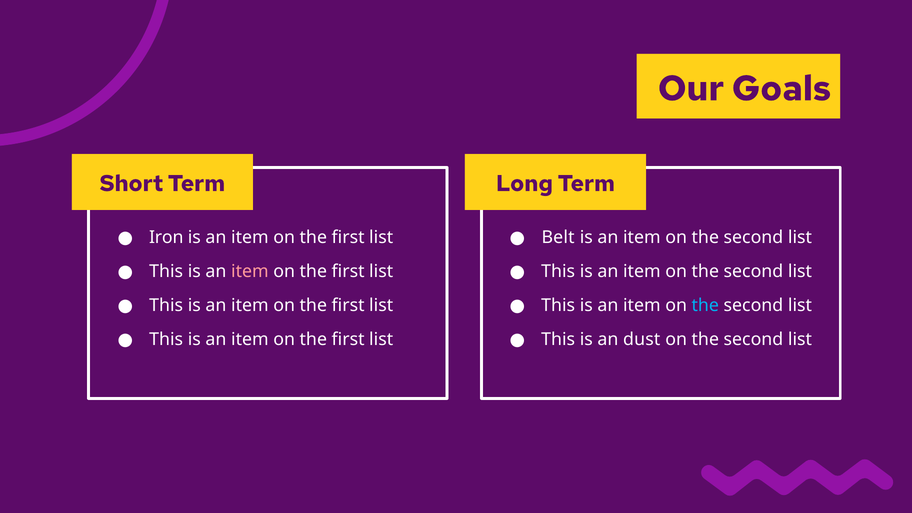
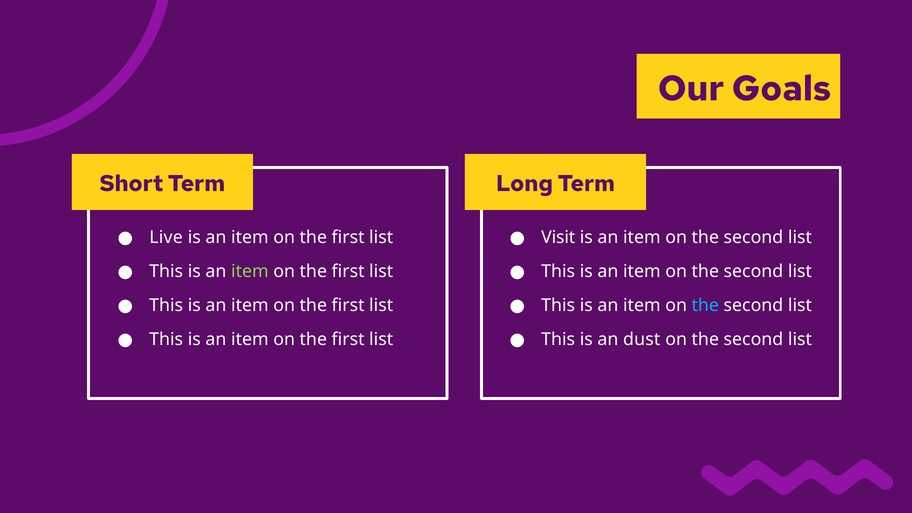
Iron: Iron -> Live (166, 238)
Belt: Belt -> Visit (558, 238)
item colour: pink -> light green (250, 272)
